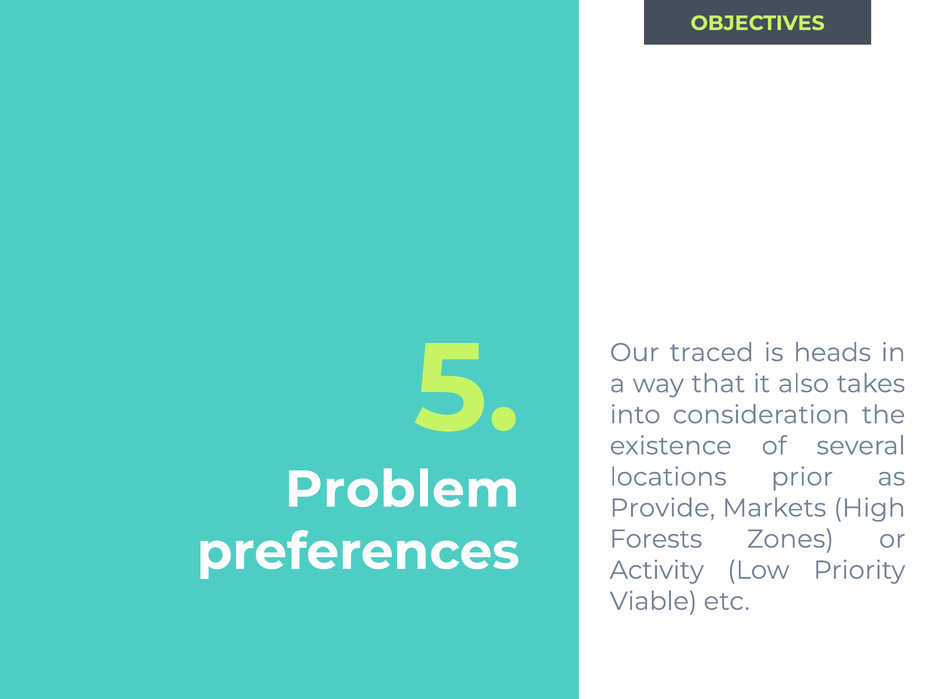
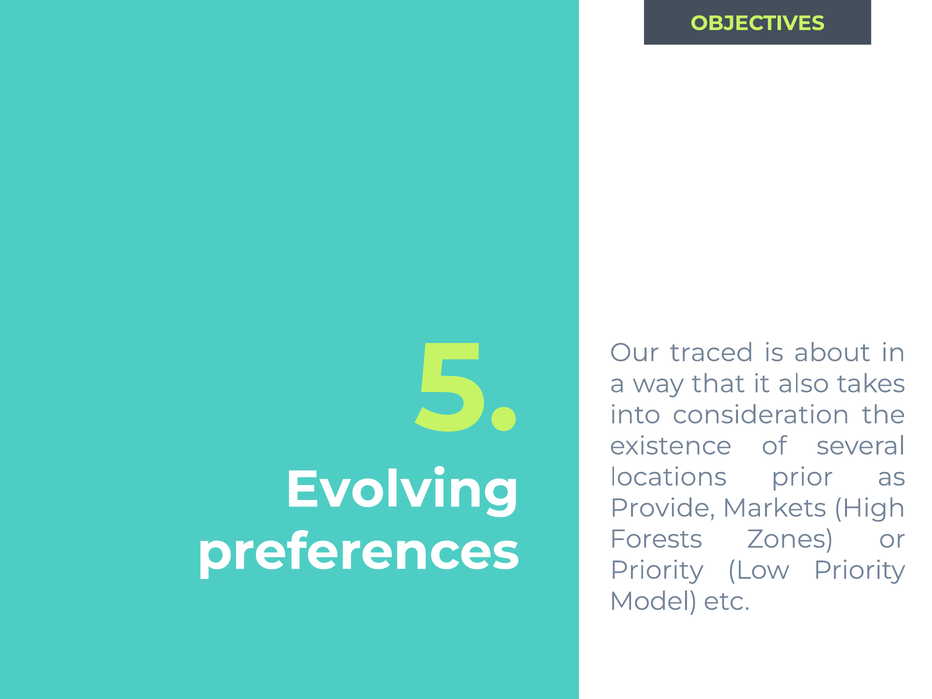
heads: heads -> about (832, 353)
Problem: Problem -> Evolving (402, 490)
Activity: Activity -> Priority (657, 570)
Viable: Viable -> Model (653, 601)
